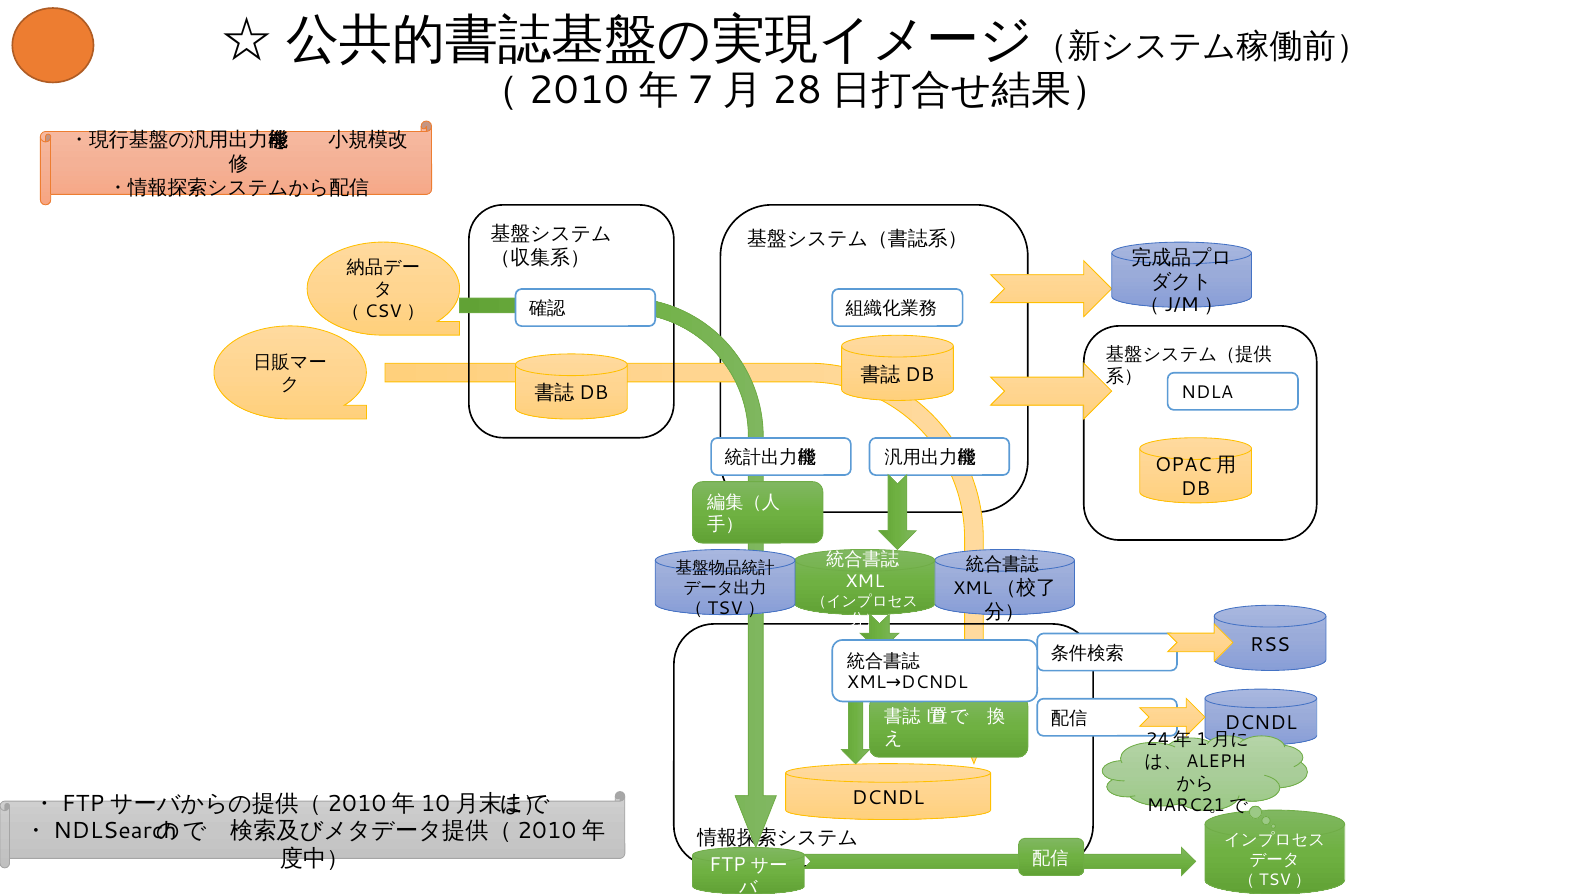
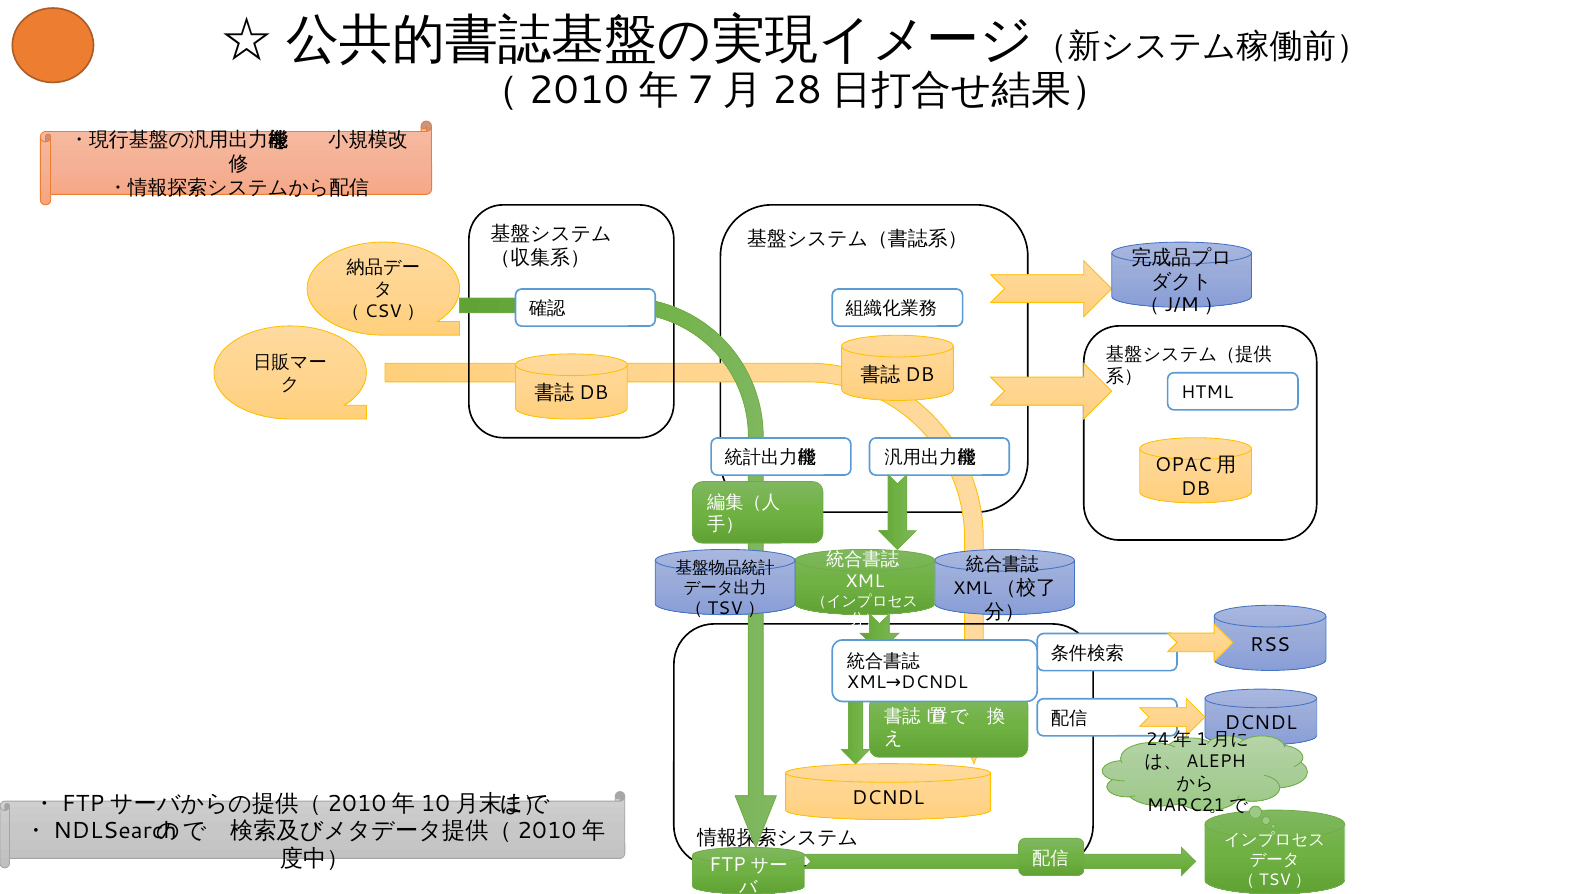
NDLA: NDLA -> HTML (1207, 393)
